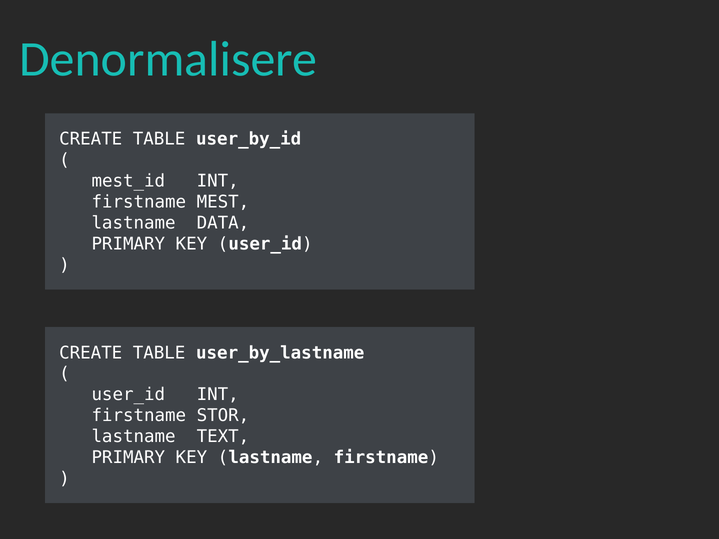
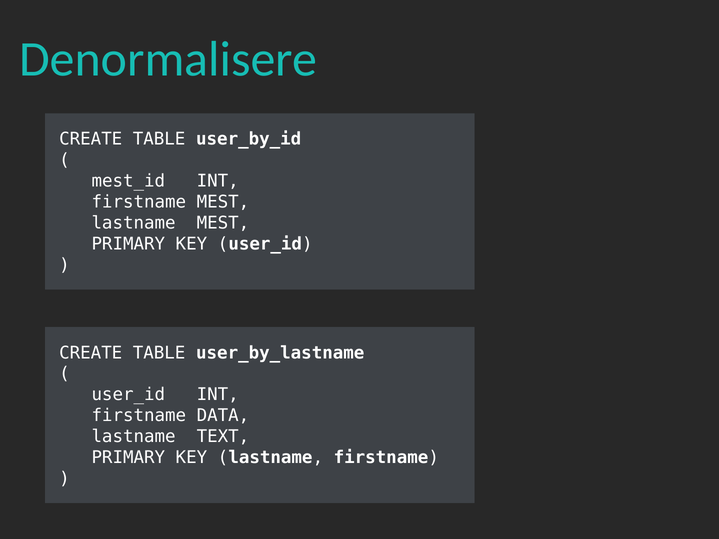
lastname DATA: DATA -> MEST (223, 223)
STOR: STOR -> DATA (223, 416)
